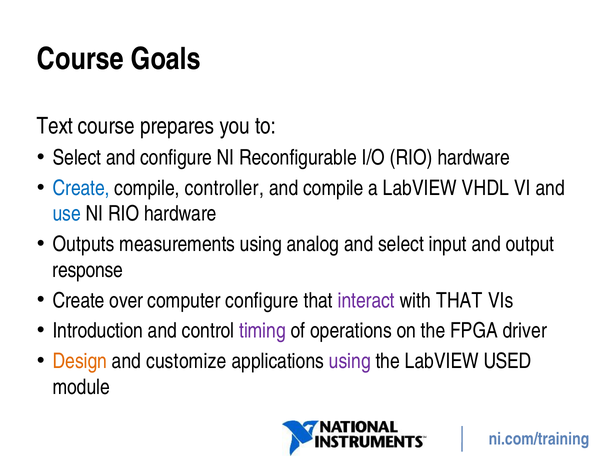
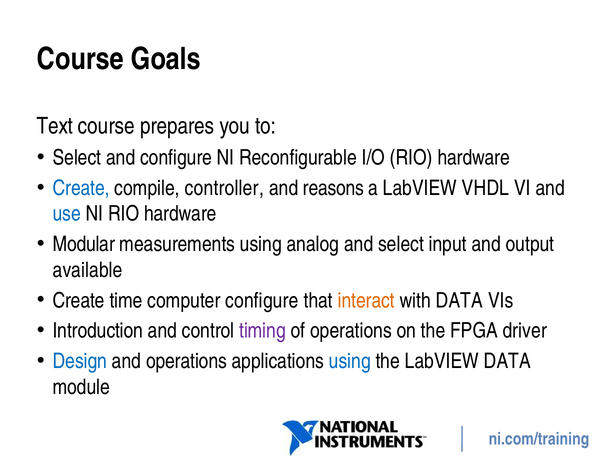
and compile: compile -> reasons (333, 188)
Outputs: Outputs -> Modular (84, 244)
response: response -> available (88, 270)
over: over -> time (126, 300)
interact colour: purple -> orange (366, 300)
with THAT: THAT -> DATA (459, 300)
Design colour: orange -> blue (80, 361)
and customize: customize -> operations (186, 361)
using colour: purple -> blue (350, 361)
LabVIEW USED: USED -> DATA (507, 361)
